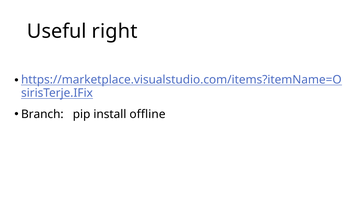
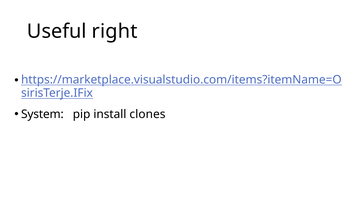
Branch: Branch -> System (42, 114)
offline: offline -> clones (147, 114)
